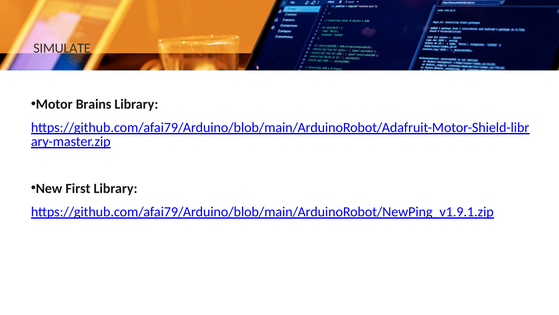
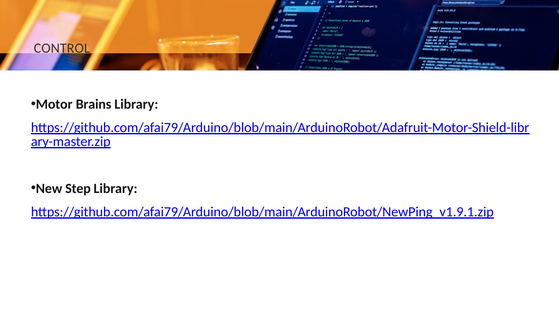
SIMULATE: SIMULATE -> CONTROL (62, 48)
First: First -> Step (78, 188)
